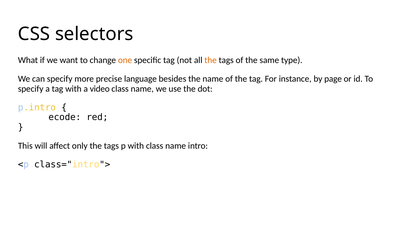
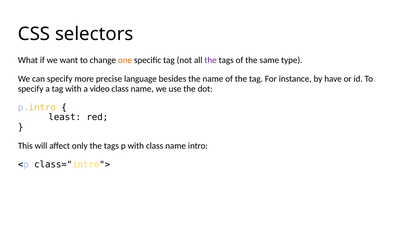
the colour: orange -> purple (211, 60)
page: page -> have (333, 79)
ecode: ecode -> least (65, 117)
